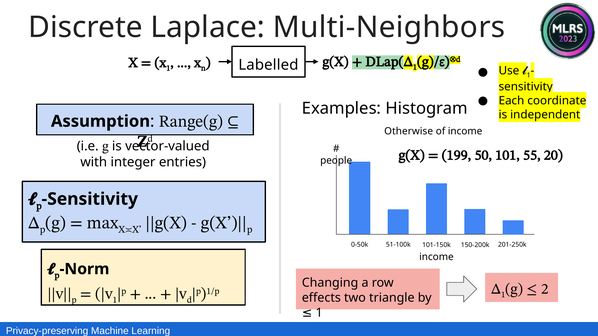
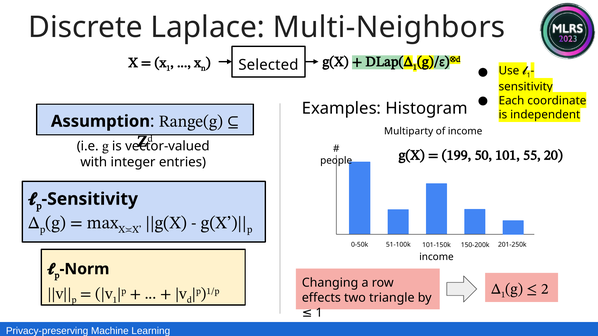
Labelled: Labelled -> Selected (268, 65)
Otherwise: Otherwise -> Multiparty (409, 132)
